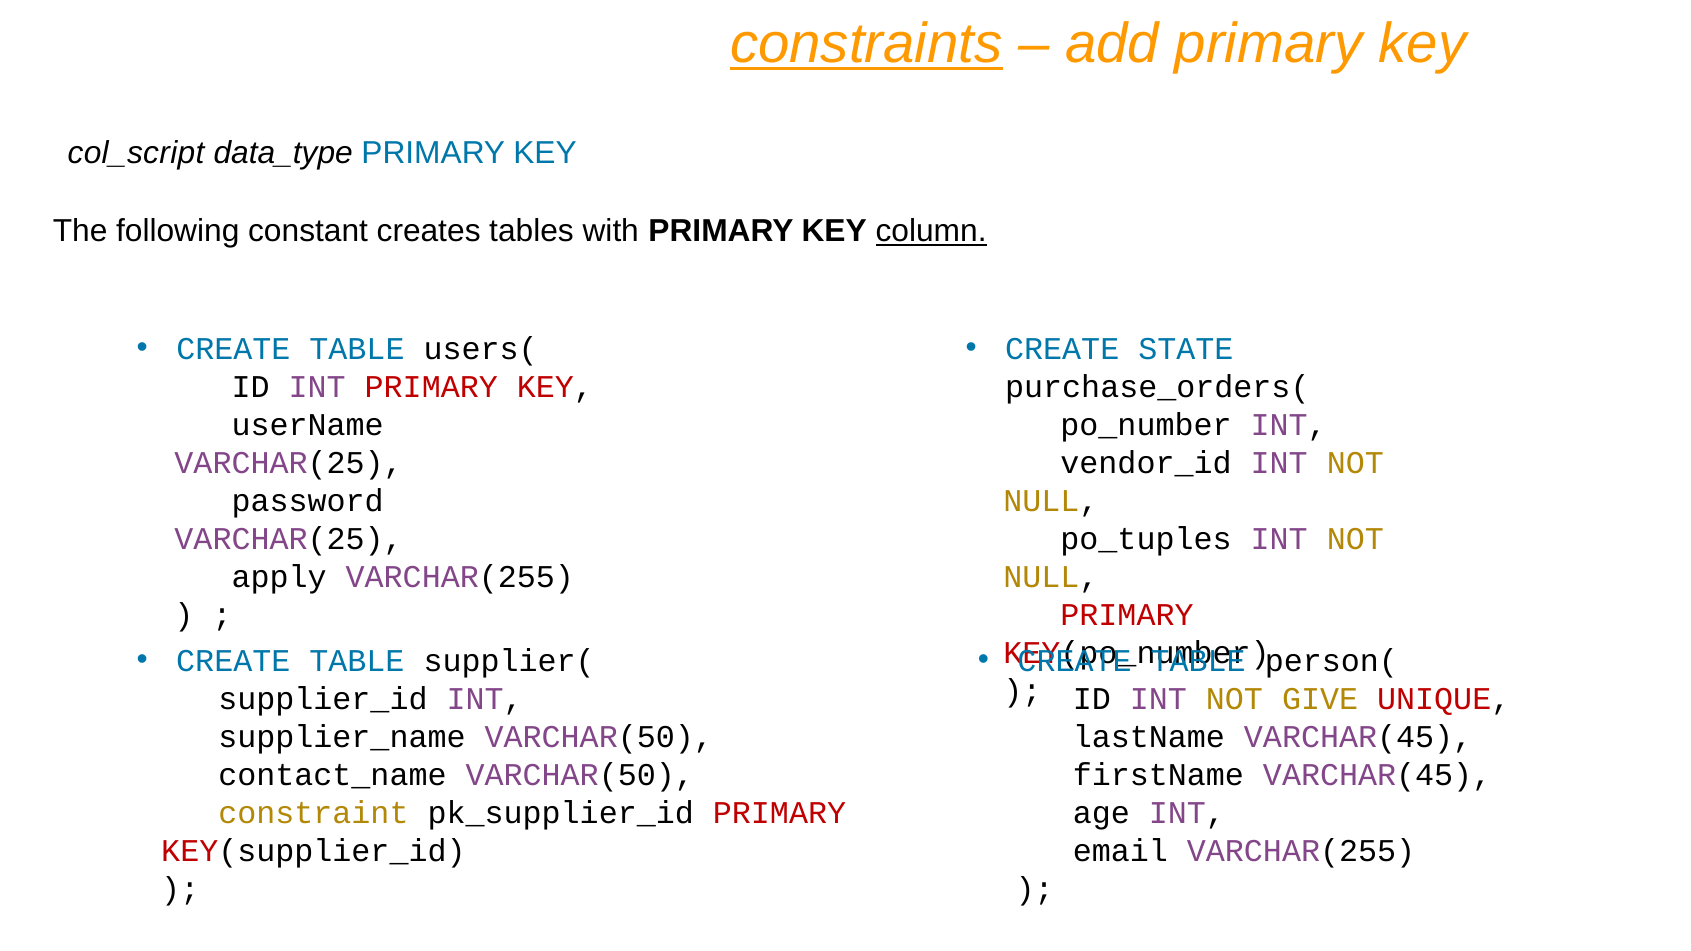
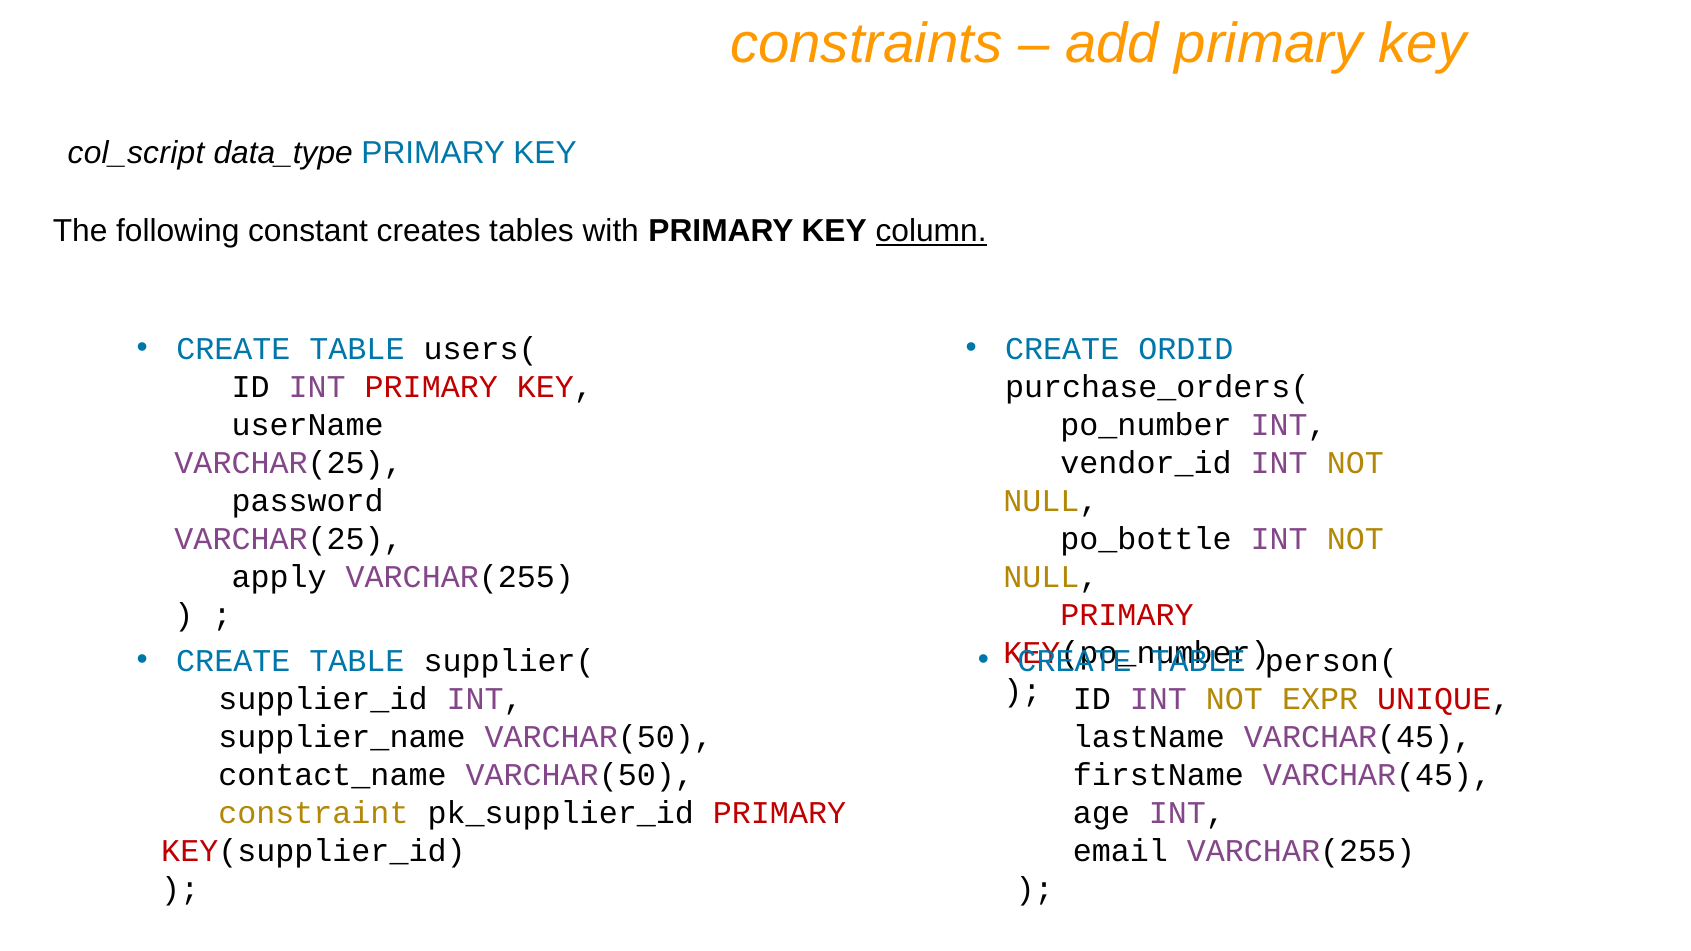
constraints underline: present -> none (866, 44)
STATE: STATE -> ORDID (1186, 349)
po_tuples: po_tuples -> po_bottle (1146, 539)
GIVE: GIVE -> EXPR (1320, 699)
